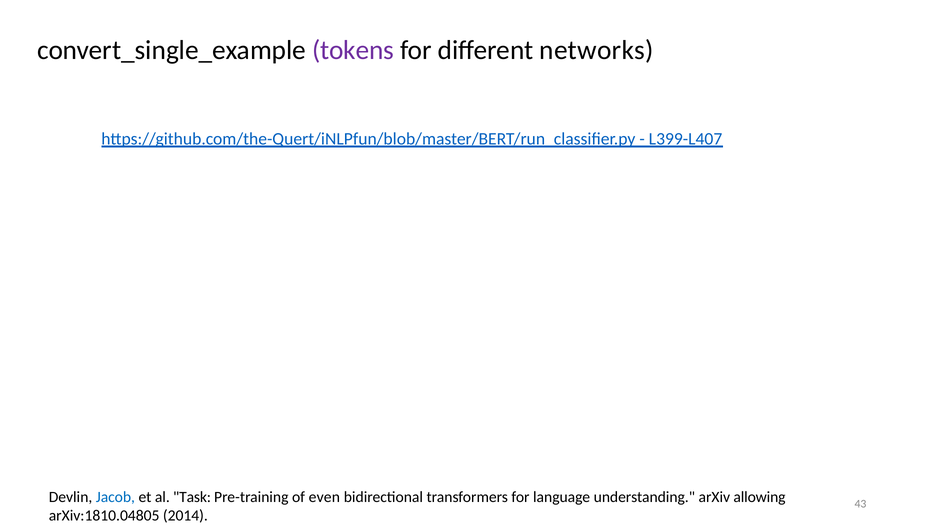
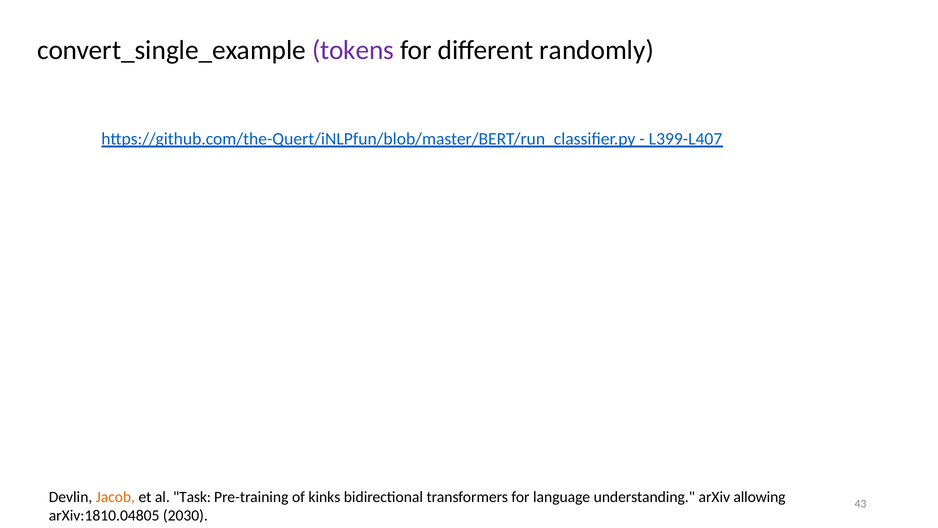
networks: networks -> randomly (597, 50)
Jacob colour: blue -> orange (115, 497)
even: even -> kinks (324, 497)
2014: 2014 -> 2030 (185, 515)
